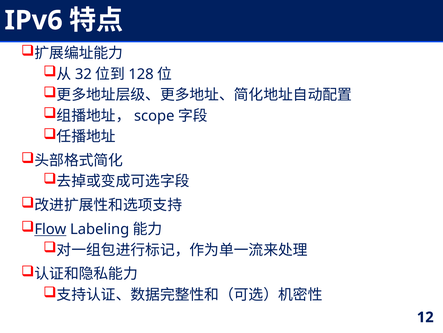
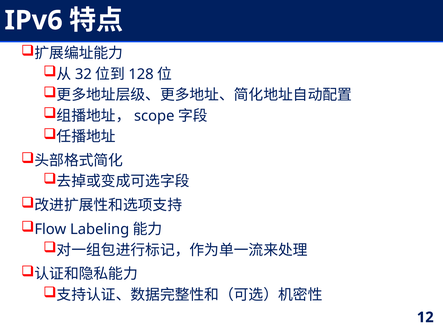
Flow underline: present -> none (50, 229)
